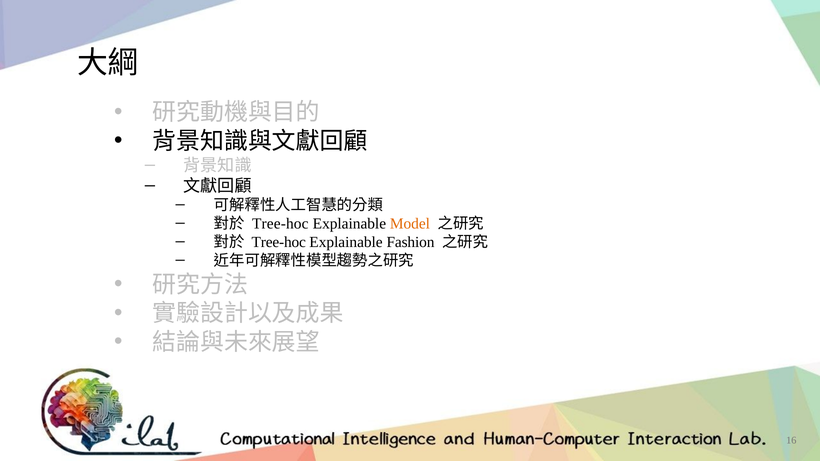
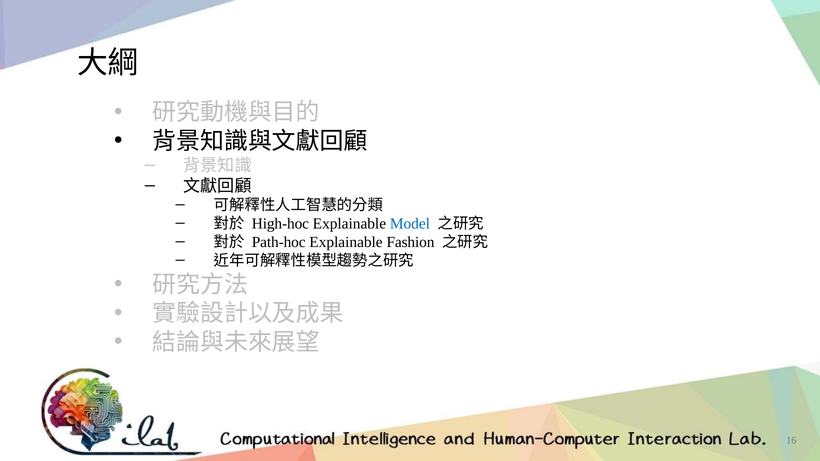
Tree-hoc: Tree-hoc -> High-hoc (280, 224)
Model colour: orange -> blue (410, 224)
Tree-hoc: Tree-hoc -> Path-hoc (279, 242)
